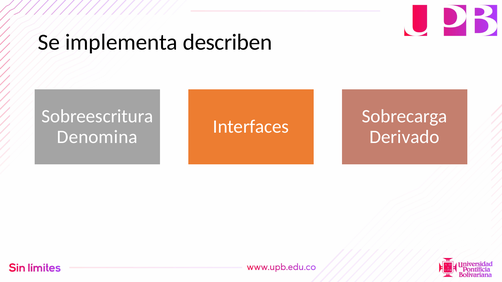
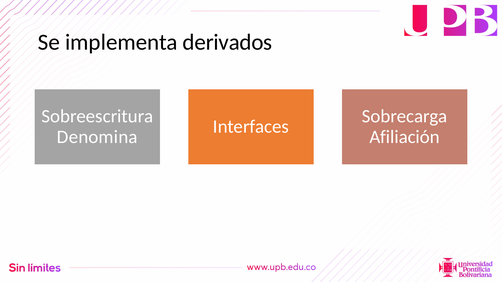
describen: describen -> derivados (227, 42)
Derivado: Derivado -> Afiliación (405, 137)
